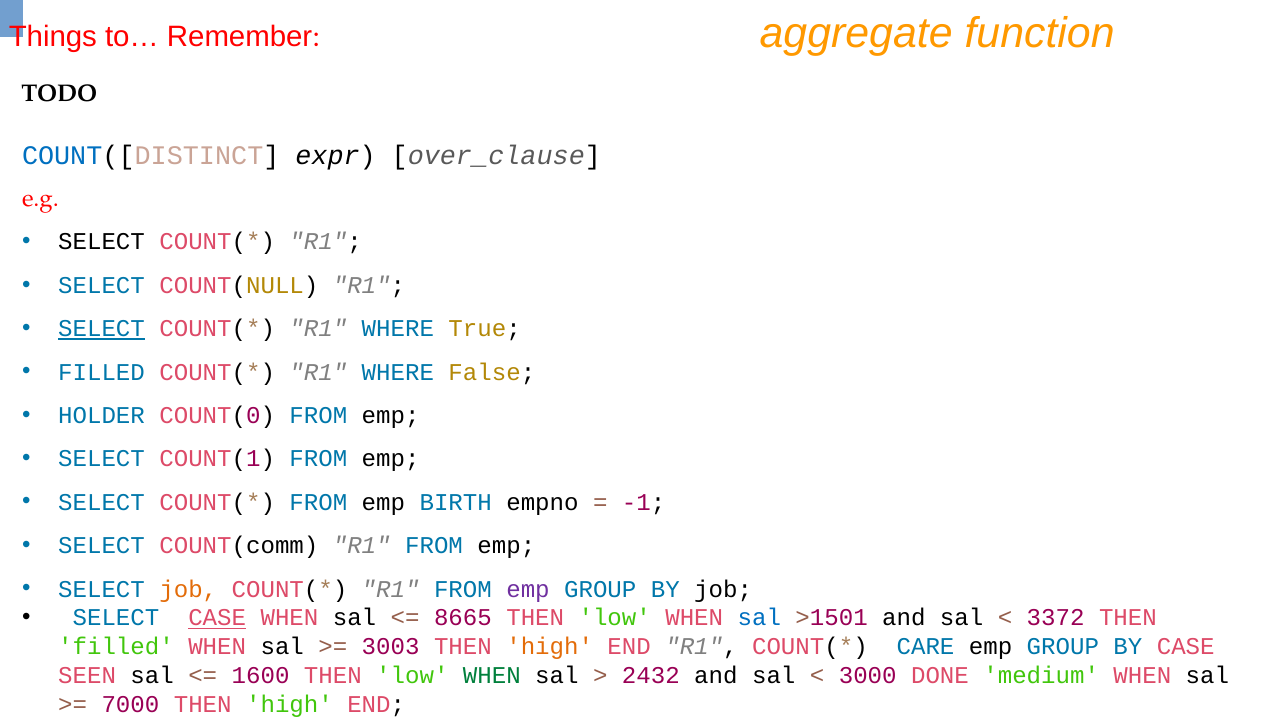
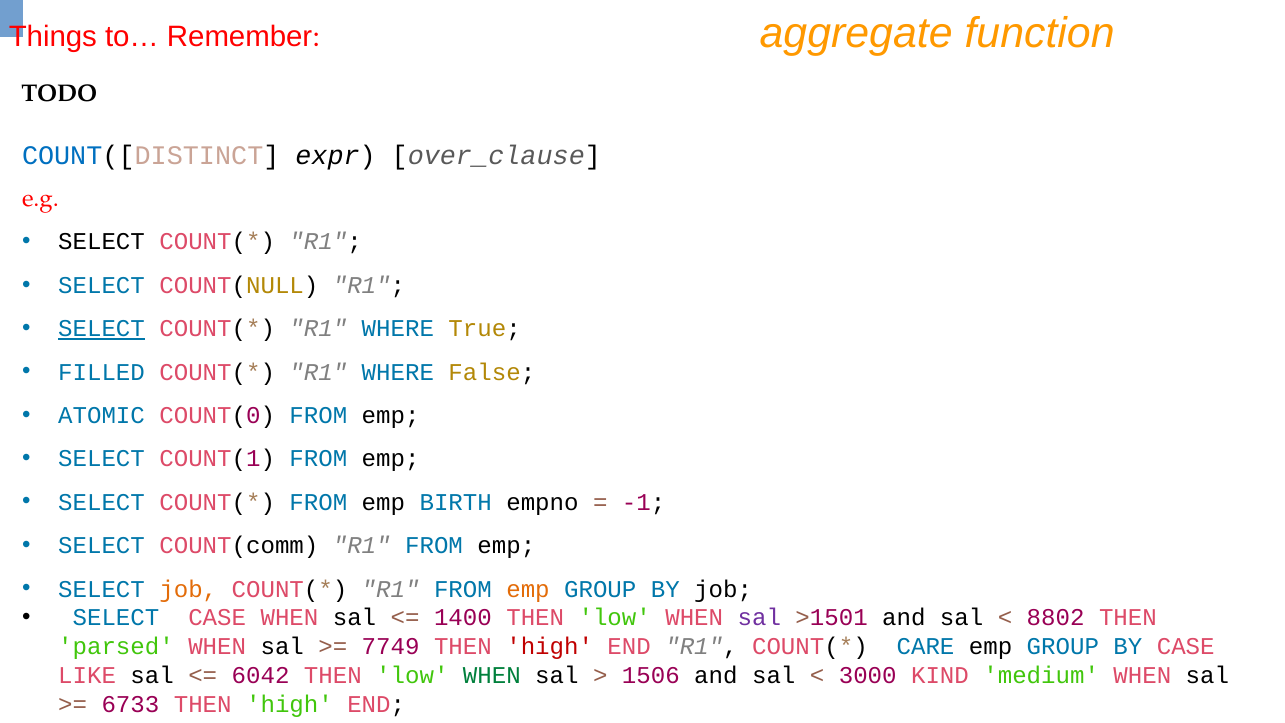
HOLDER: HOLDER -> ATOMIC (102, 415)
emp colour: purple -> orange (528, 589)
CASE underline: present -> none (217, 618)
8665: 8665 -> 1400 (463, 618)
sal colour: blue -> purple (759, 618)
3372: 3372 -> 8802 (1056, 618)
filled: filled -> parsed (116, 647)
3003: 3003 -> 7749 (391, 647)
high colour: orange -> red (550, 647)
SEEN: SEEN -> LIKE (87, 676)
1600: 1600 -> 6042 (261, 676)
2432: 2432 -> 1506 (651, 676)
DONE: DONE -> KIND (940, 676)
7000: 7000 -> 6733 (130, 705)
